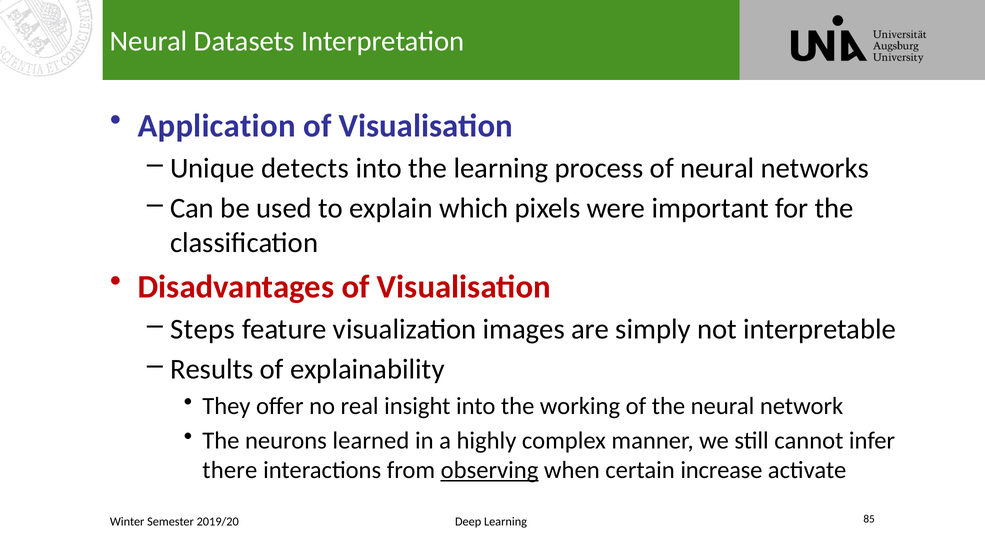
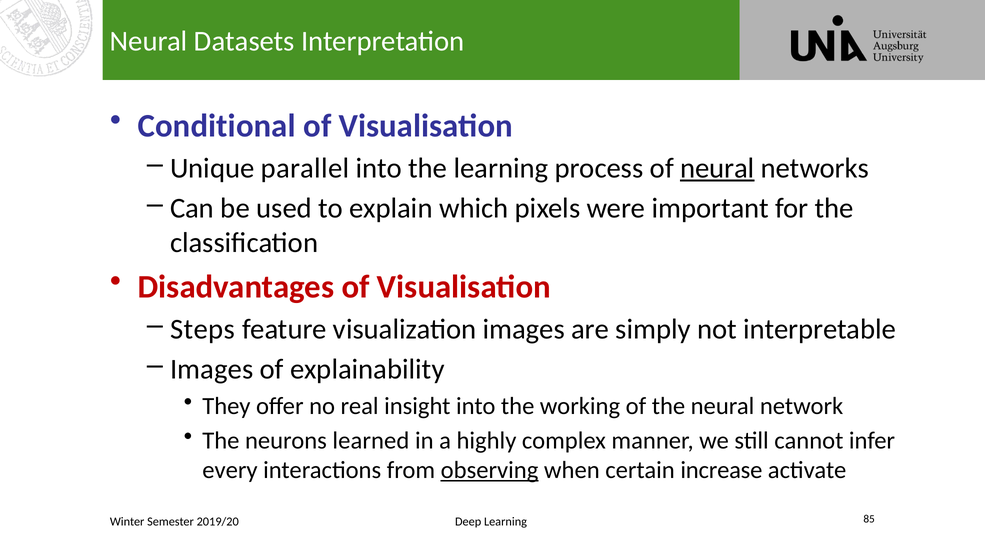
Application: Application -> Conditional (217, 126)
detects: detects -> parallel (305, 168)
neural underline: none -> present (717, 168)
Results: Results -> Images (212, 369)
there: there -> every (230, 470)
